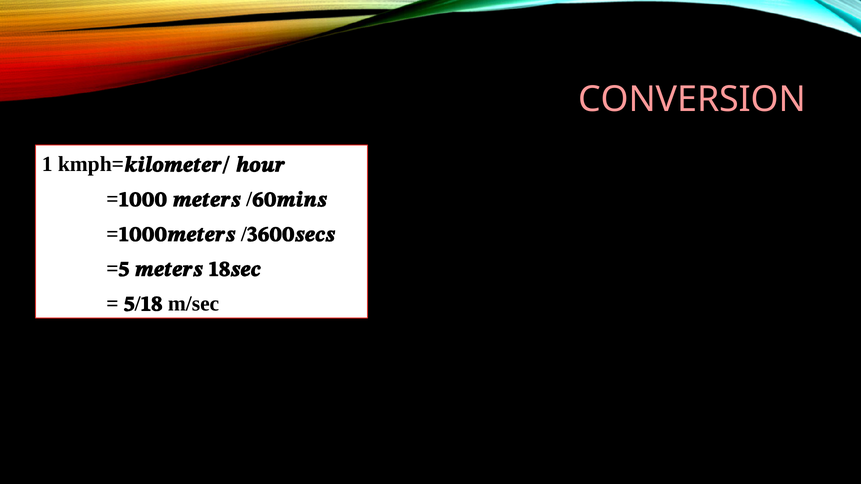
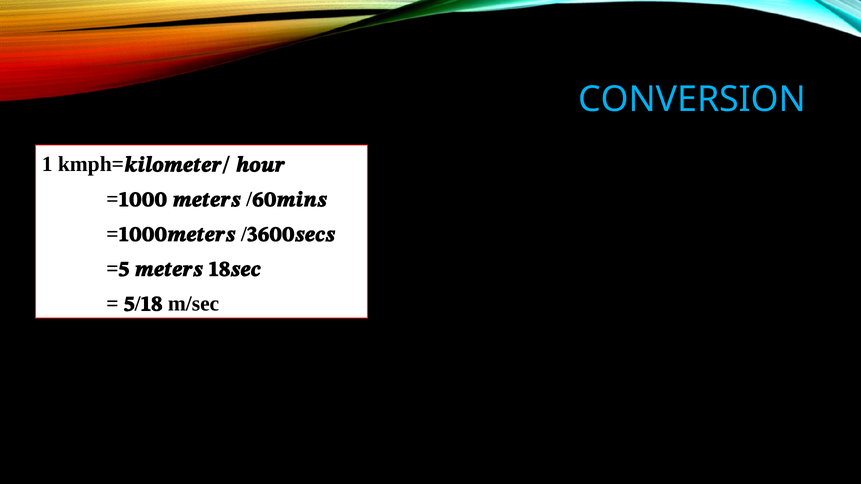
CONVERSION colour: pink -> light blue (692, 99)
